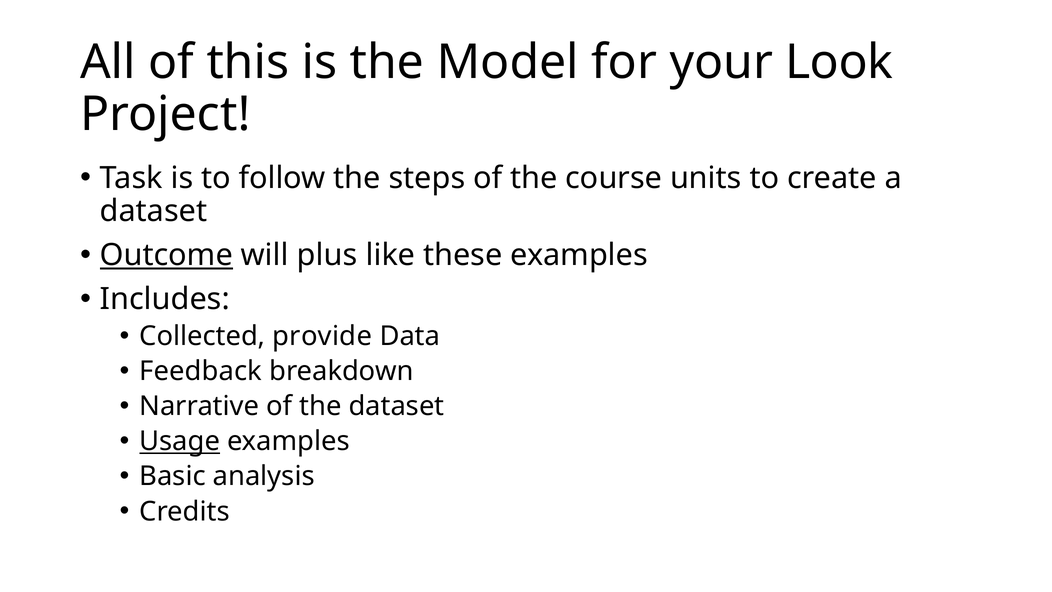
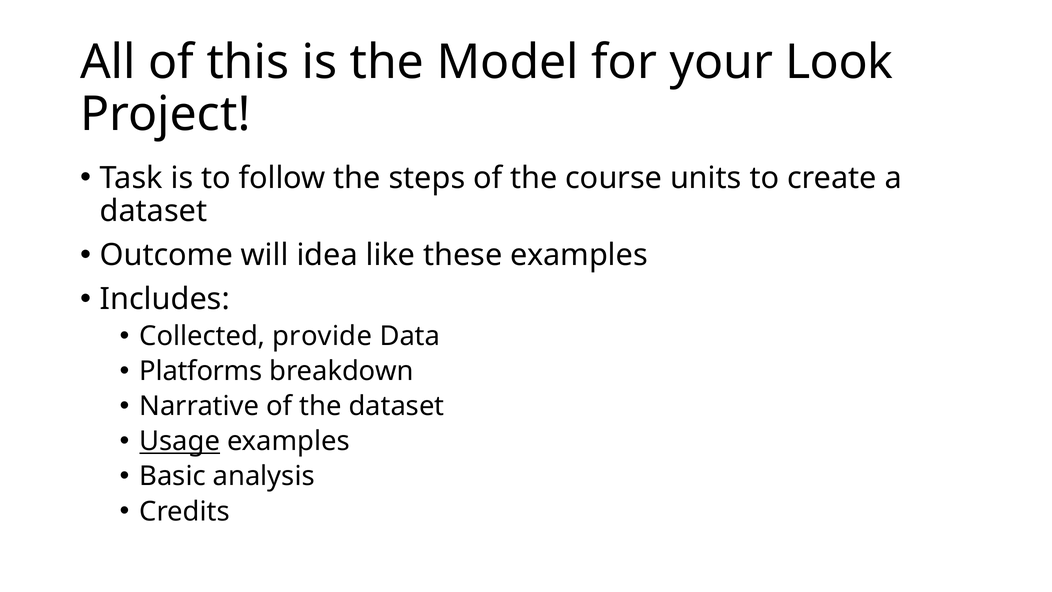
Outcome underline: present -> none (166, 255)
plus: plus -> idea (327, 255)
Feedback: Feedback -> Platforms (201, 371)
